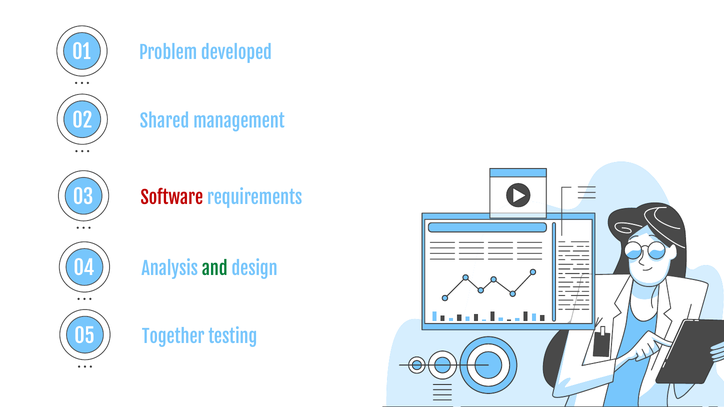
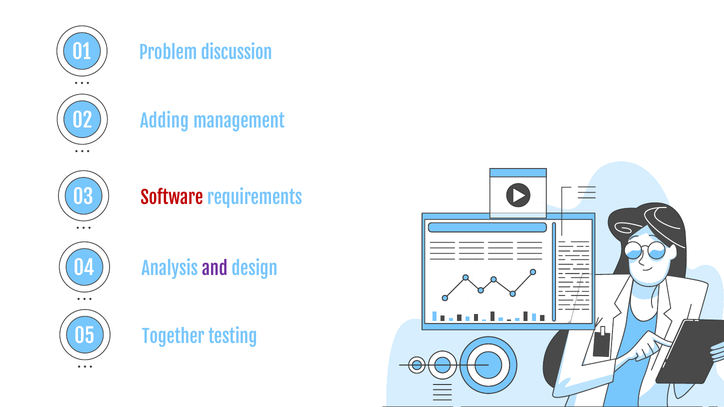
developed: developed -> discussion (237, 53)
Shared: Shared -> Adding (164, 122)
and colour: green -> purple (215, 270)
